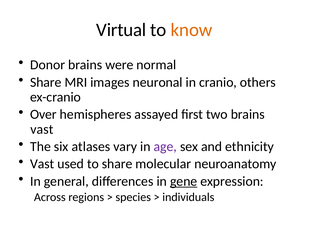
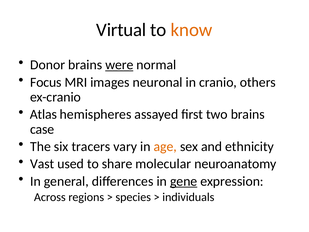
were underline: none -> present (119, 65)
Share: Share -> Focus (46, 82)
Over: Over -> Atlas (43, 114)
vast: vast -> case (42, 129)
atlases: atlases -> tracers (91, 146)
age colour: purple -> orange (165, 146)
